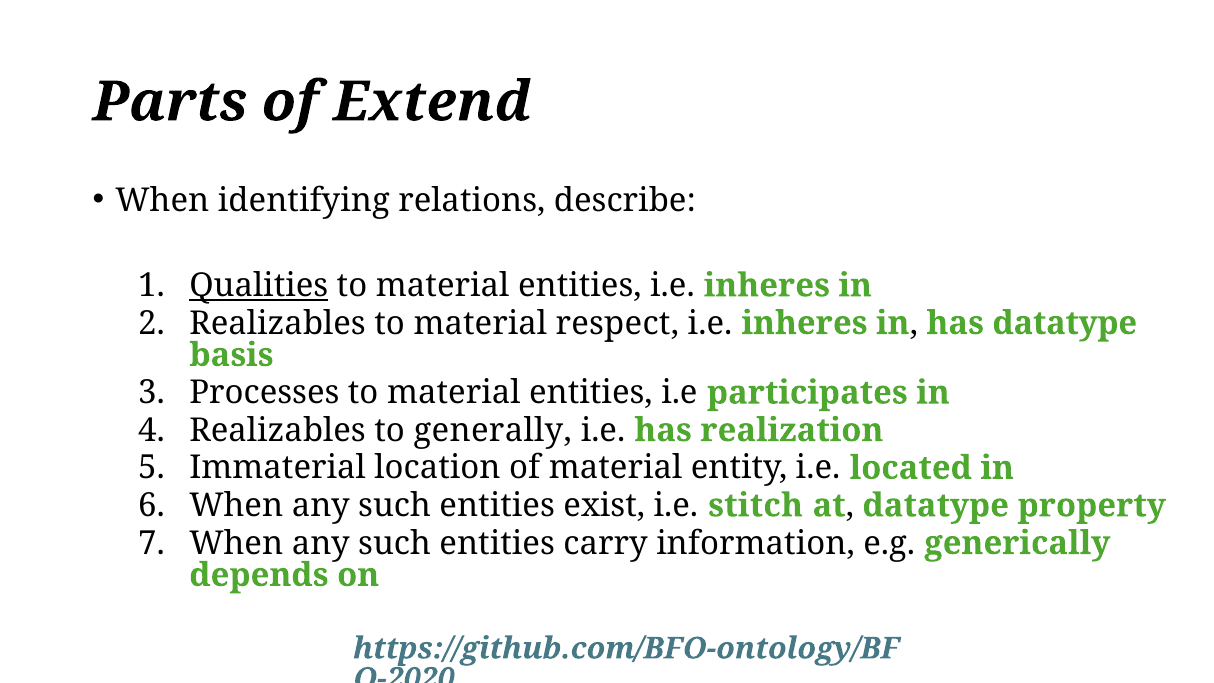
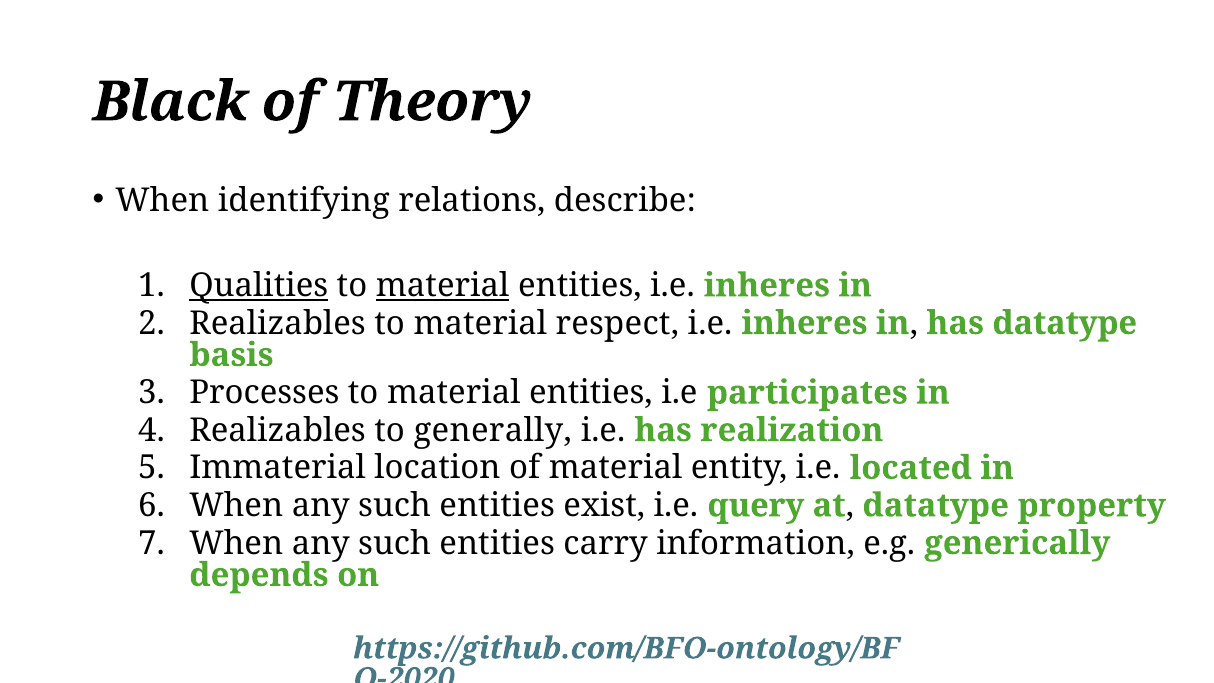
Parts: Parts -> Black (170, 102)
Extend: Extend -> Theory (433, 102)
material underline: none -> present (443, 285)
stitch: stitch -> query (756, 505)
